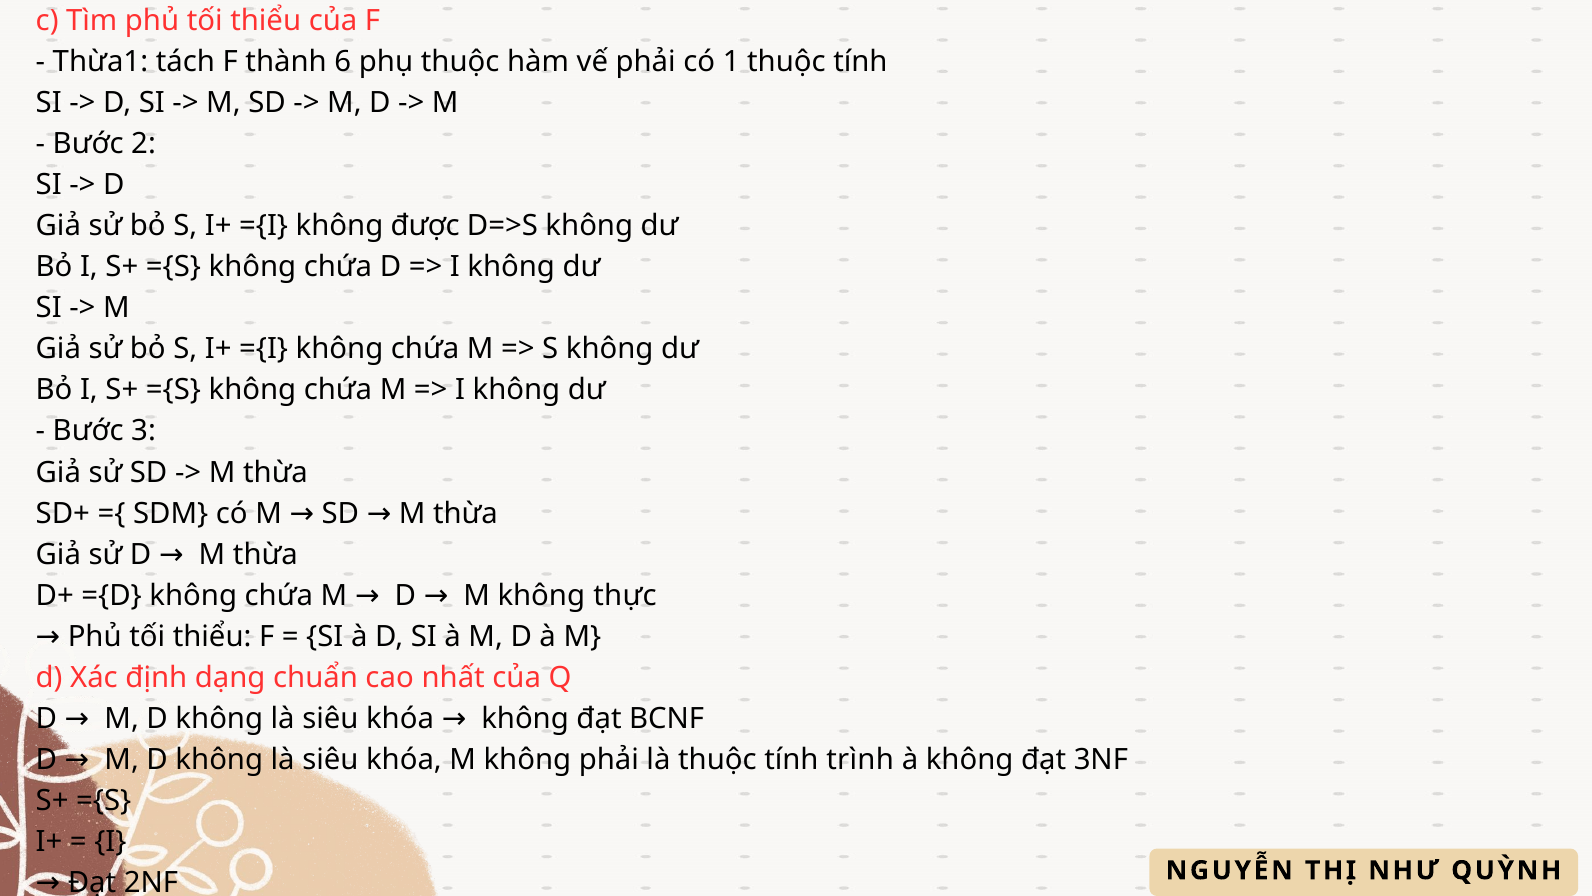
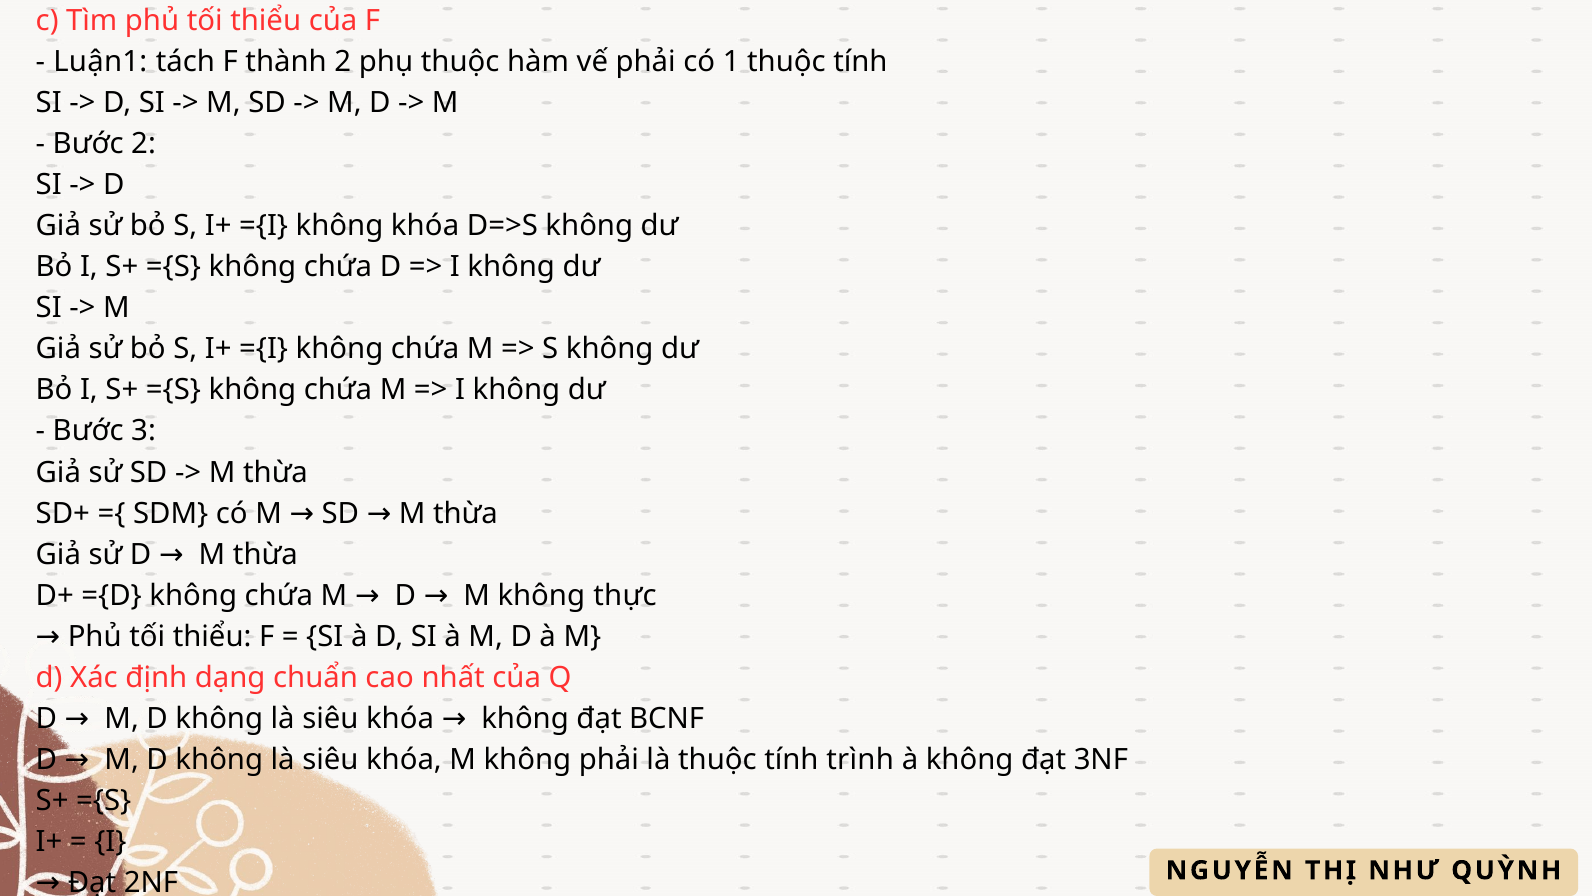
Thừa1: Thừa1 -> Luận1 (100, 62)
thành 6: 6 -> 2 (343, 62)
không được: được -> khóa (425, 226)
